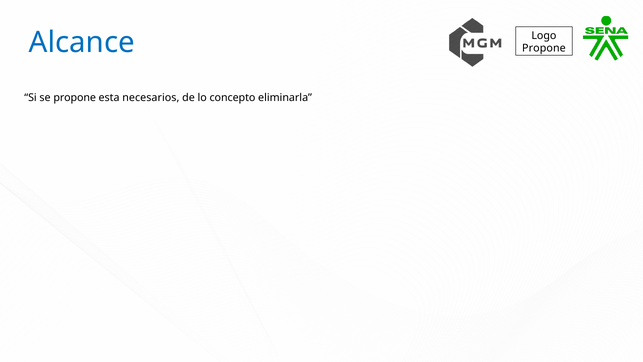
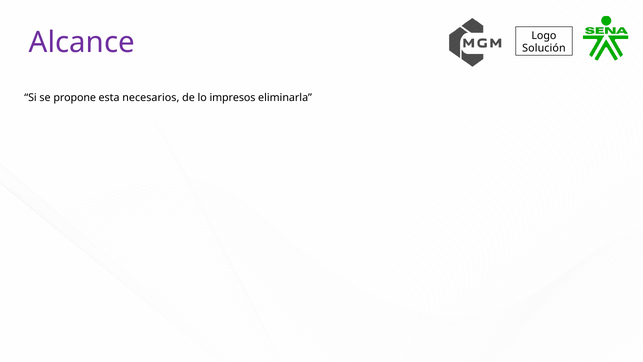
Alcance colour: blue -> purple (82, 42)
Propone: Propone -> Solución (544, 48)
concepto: concepto -> impresos (232, 97)
